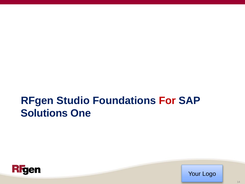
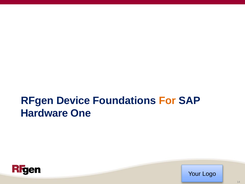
Studio: Studio -> Device (73, 100)
For colour: red -> orange (167, 100)
Solutions: Solutions -> Hardware (44, 113)
